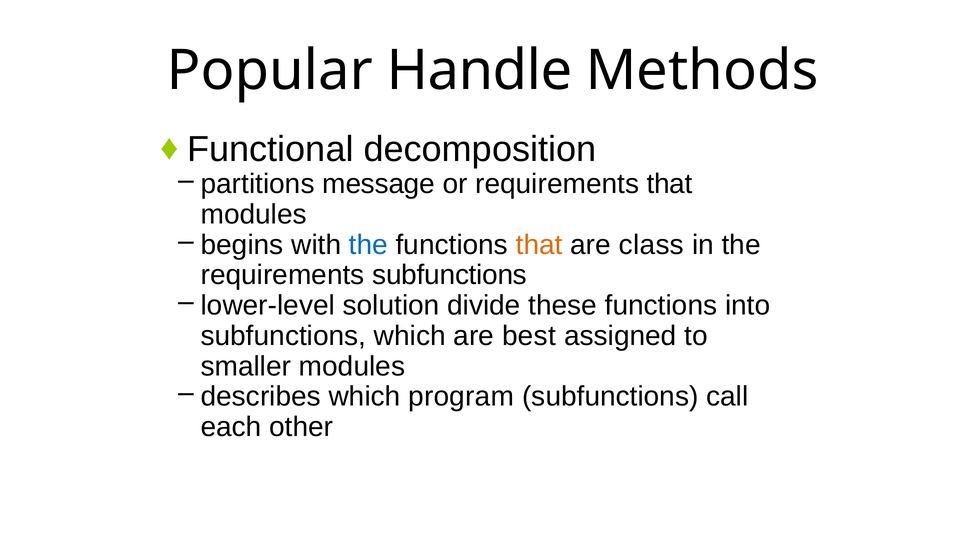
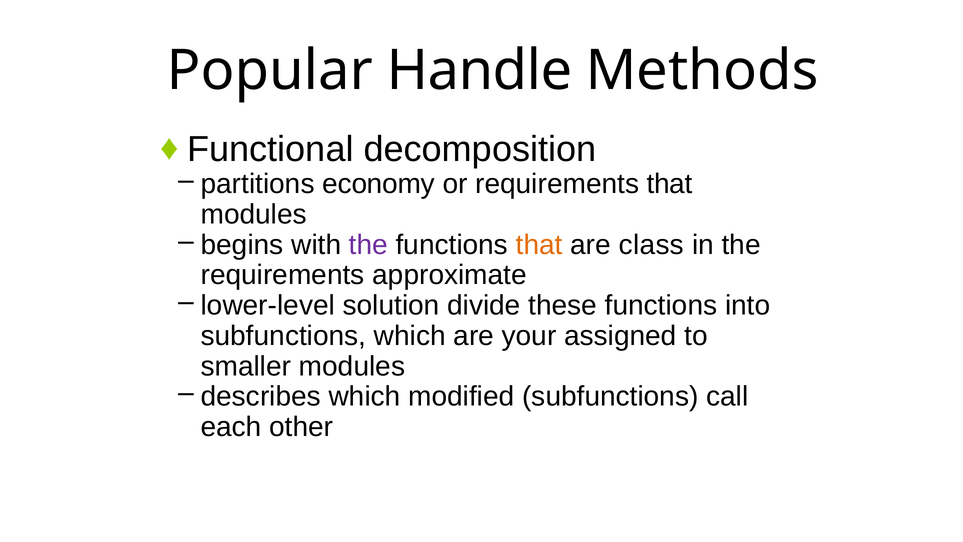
message: message -> economy (379, 184)
the colour: blue -> purple (368, 245)
requirements subfunctions: subfunctions -> approximate (450, 275)
best: best -> your (529, 336)
program: program -> modified (461, 396)
